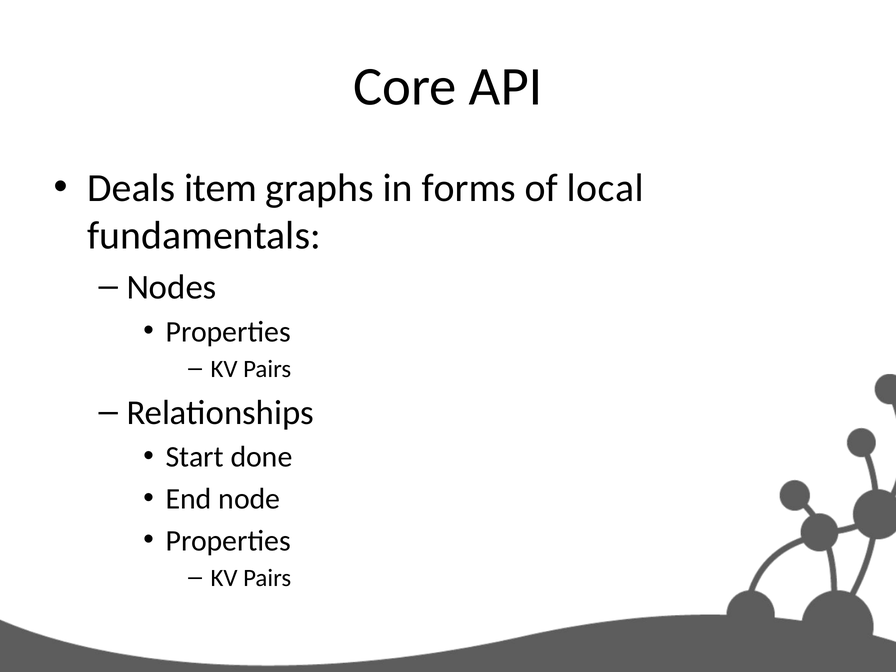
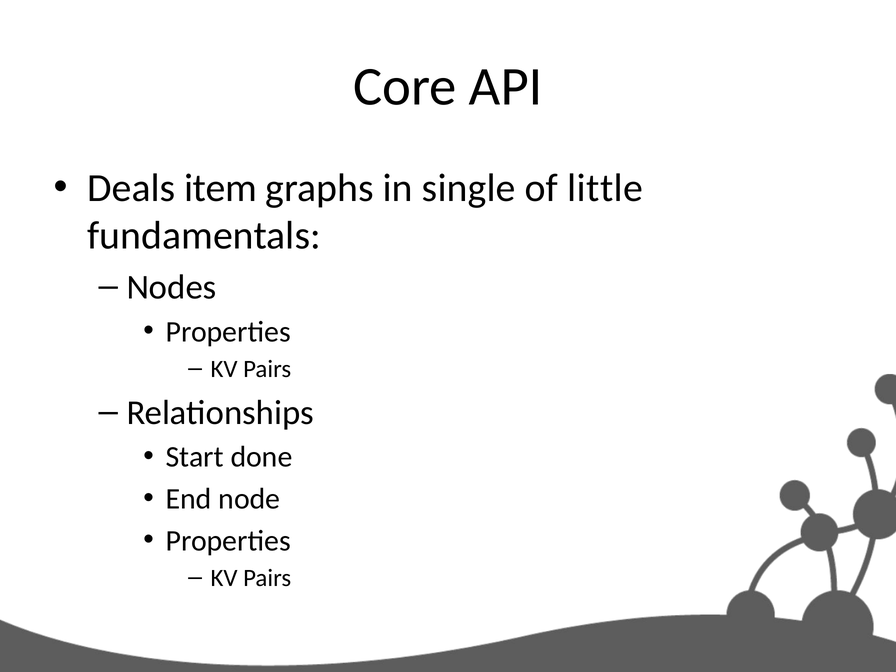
forms: forms -> single (469, 188)
local: local -> little (605, 188)
